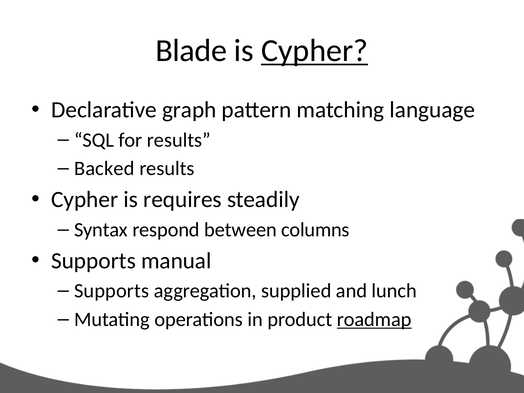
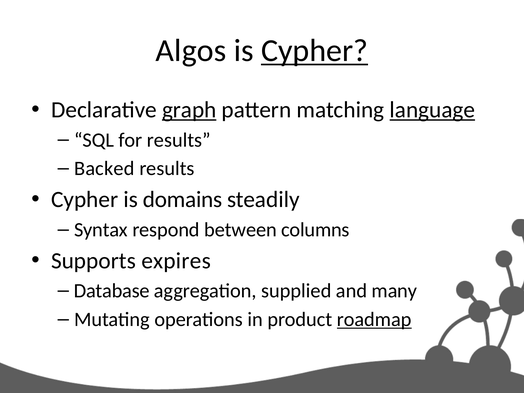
Blade: Blade -> Algos (191, 51)
graph underline: none -> present (189, 110)
language underline: none -> present (432, 110)
requires: requires -> domains (183, 200)
manual: manual -> expires (176, 261)
Supports: Supports -> Database (112, 291)
lunch: lunch -> many (394, 291)
